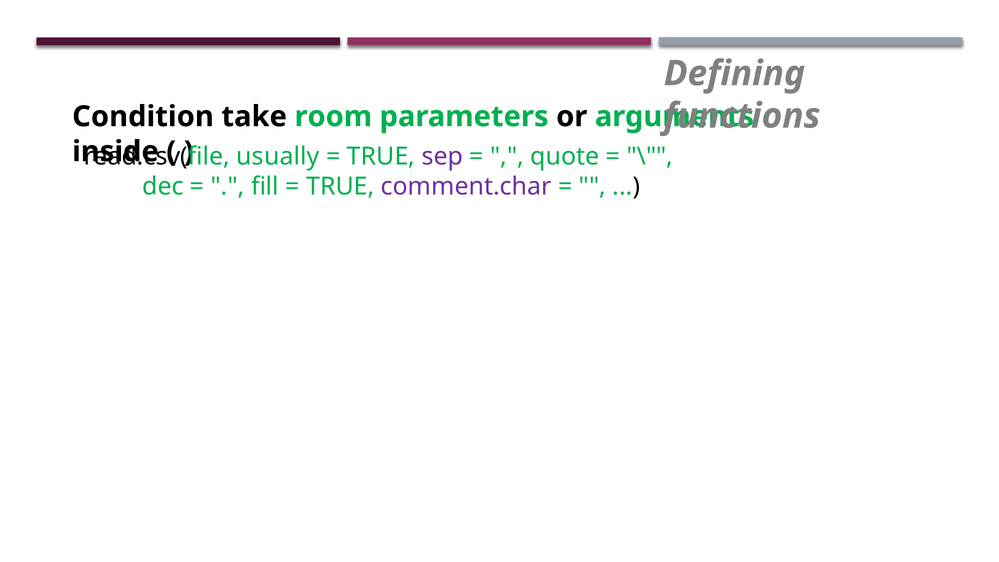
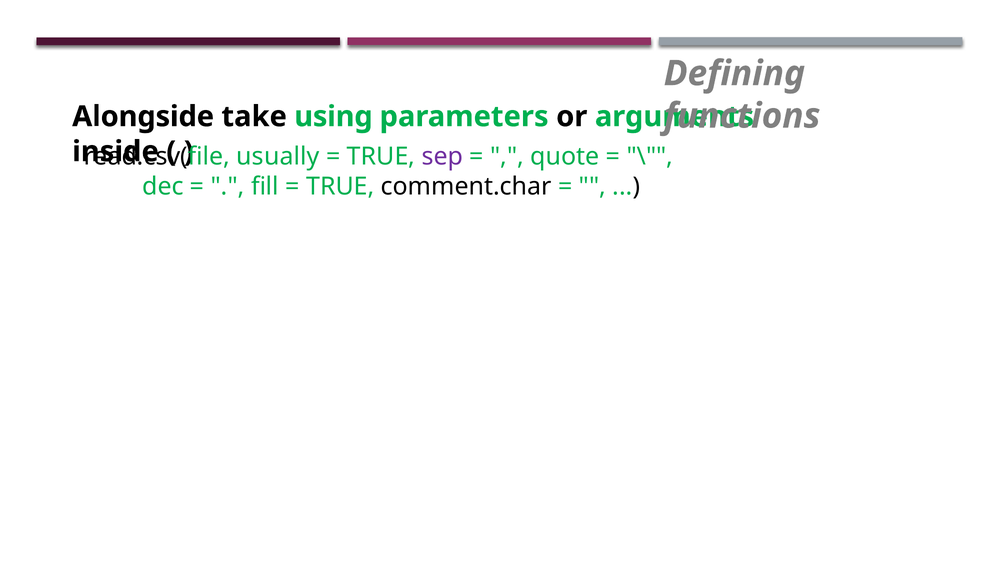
Condition: Condition -> Alongside (143, 117)
room: room -> using (333, 117)
comment.char colour: purple -> black (466, 186)
